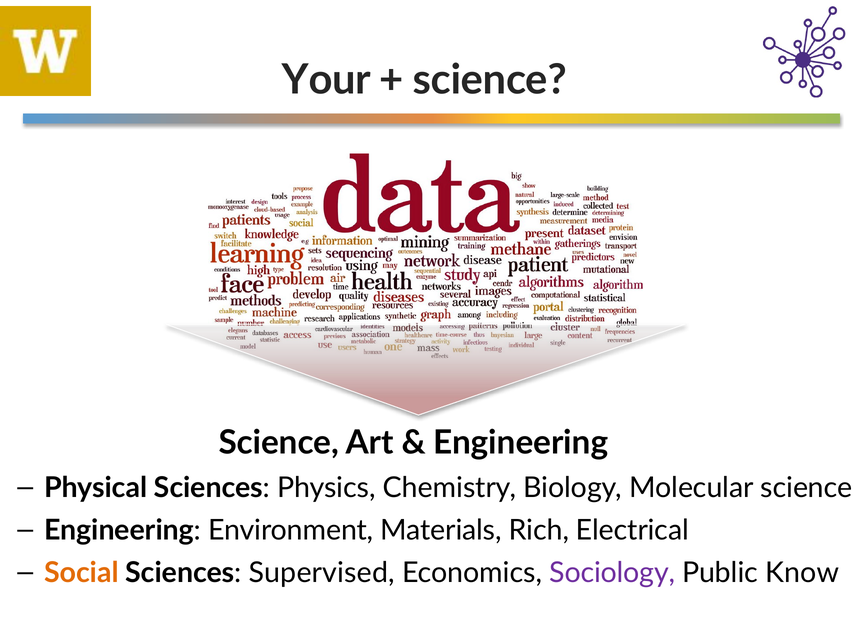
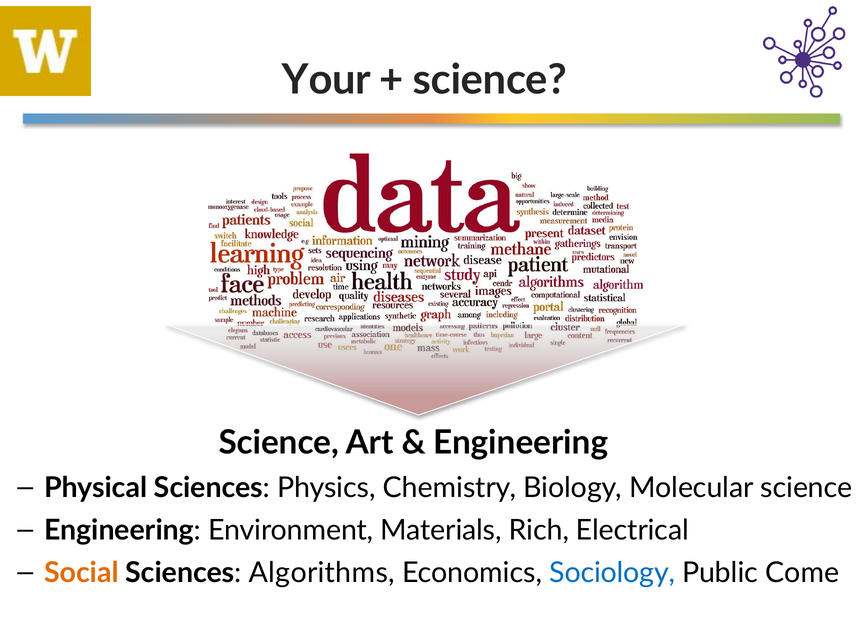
Supervised: Supervised -> Algorithms (322, 572)
Sociology colour: purple -> blue (612, 572)
Know: Know -> Come (802, 572)
